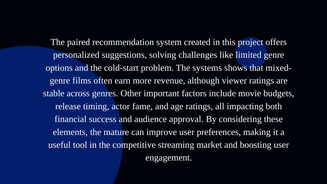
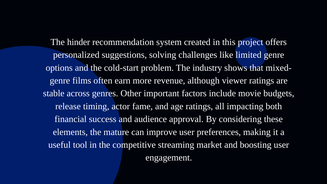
paired: paired -> hinder (79, 42)
systems: systems -> industry (207, 68)
